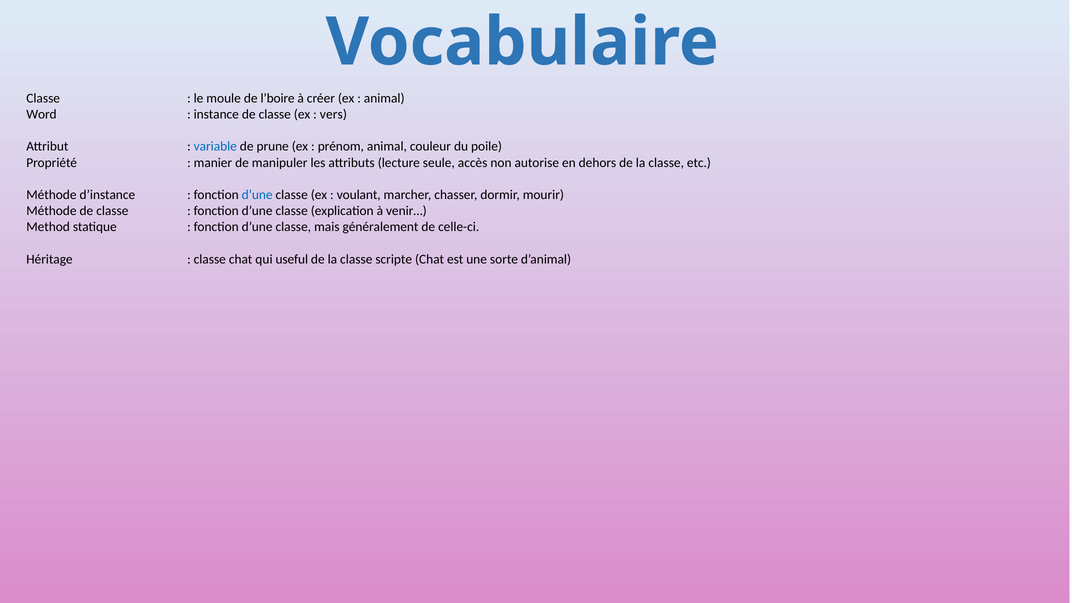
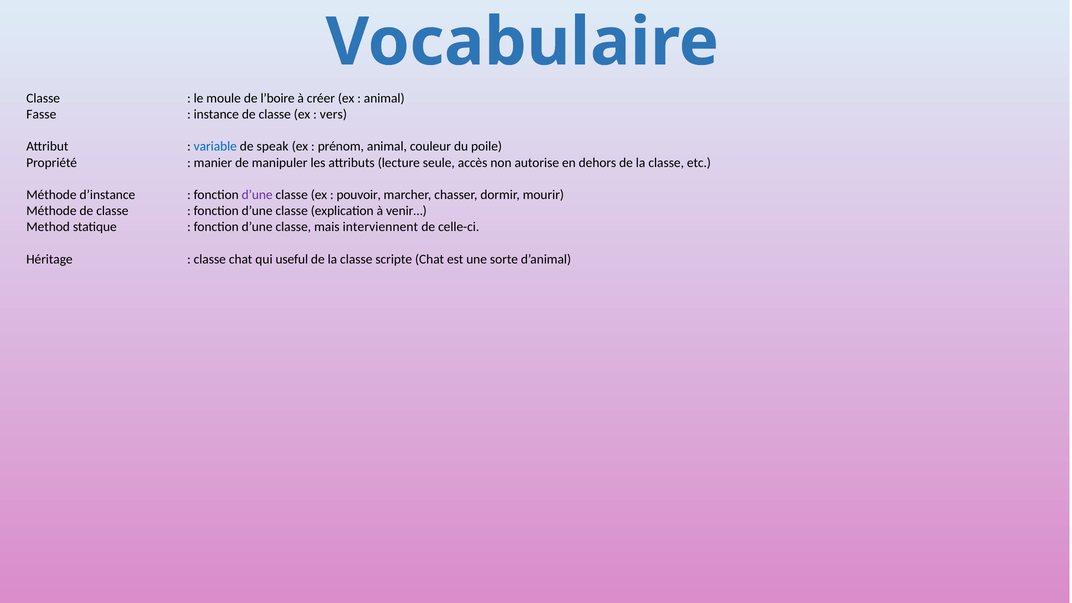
Word: Word -> Fasse (41, 114)
prune: prune -> speak (273, 147)
d’une colour: blue -> purple (257, 195)
voulant: voulant -> pouvoir (359, 195)
généralement: généralement -> interviennent (380, 227)
